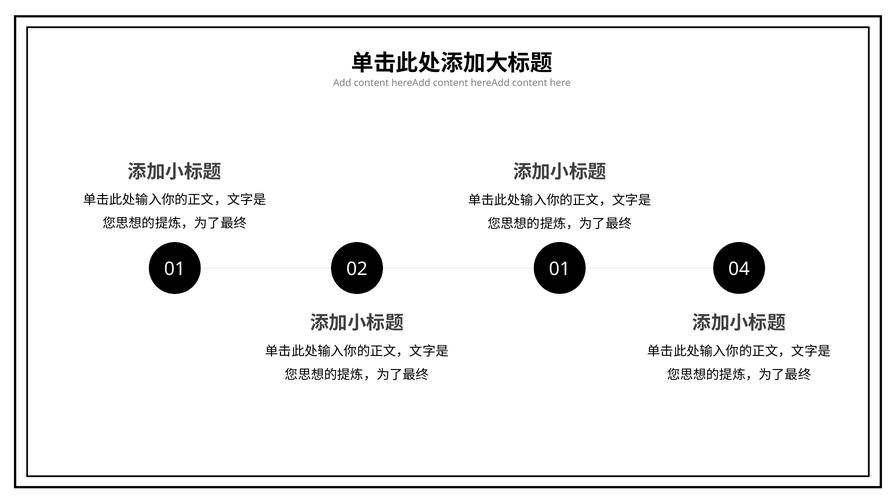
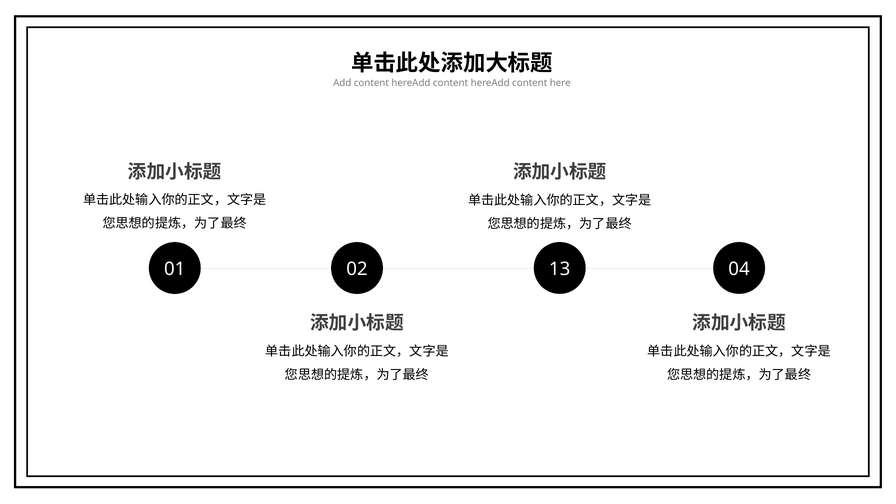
02 01: 01 -> 13 (560, 269)
